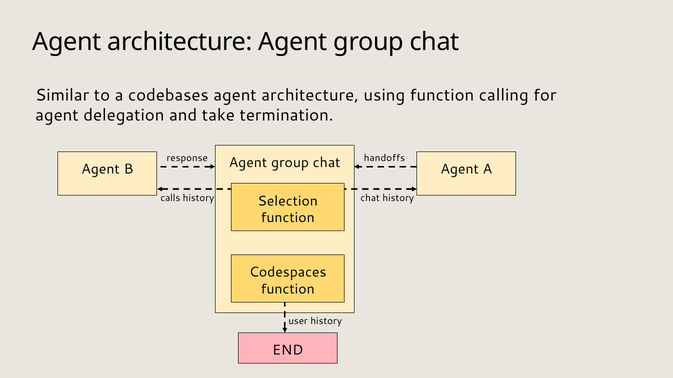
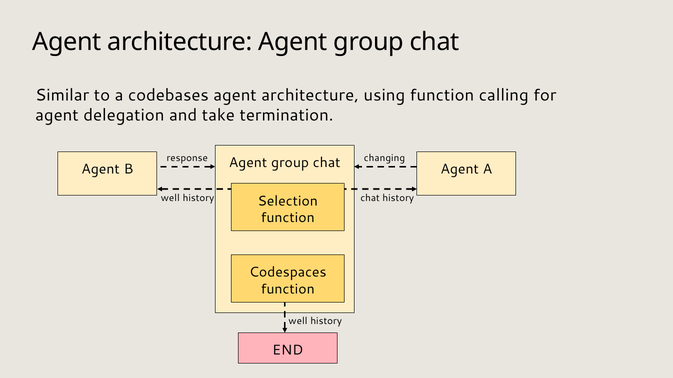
handoffs: handoffs -> changing (384, 158)
calls: calls -> well (170, 198)
user: user -> well (298, 321)
